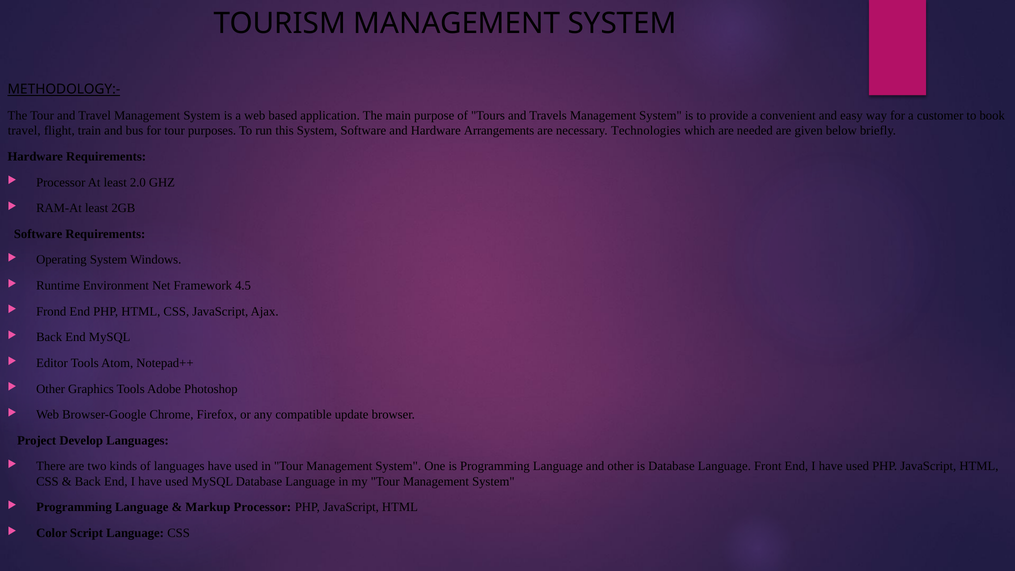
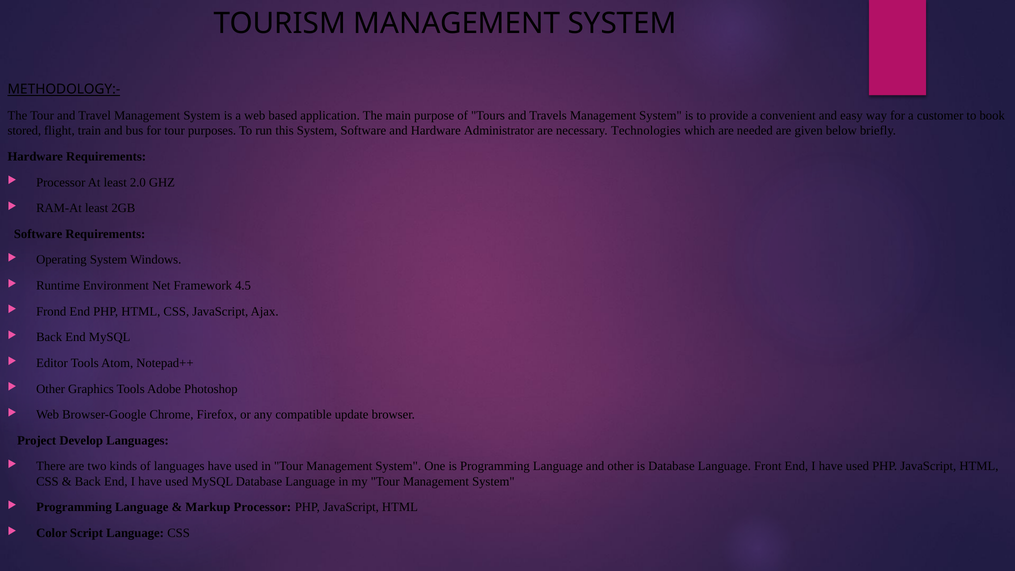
travel: travel -> stored (24, 131)
Arrangements: Arrangements -> Administrator (499, 131)
